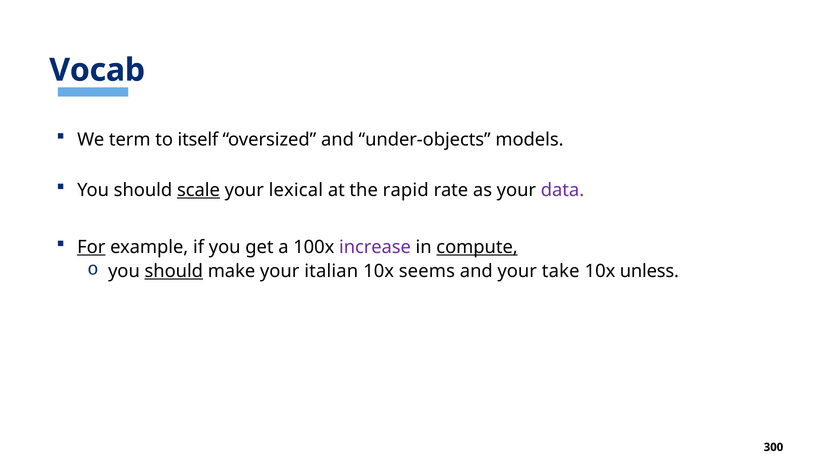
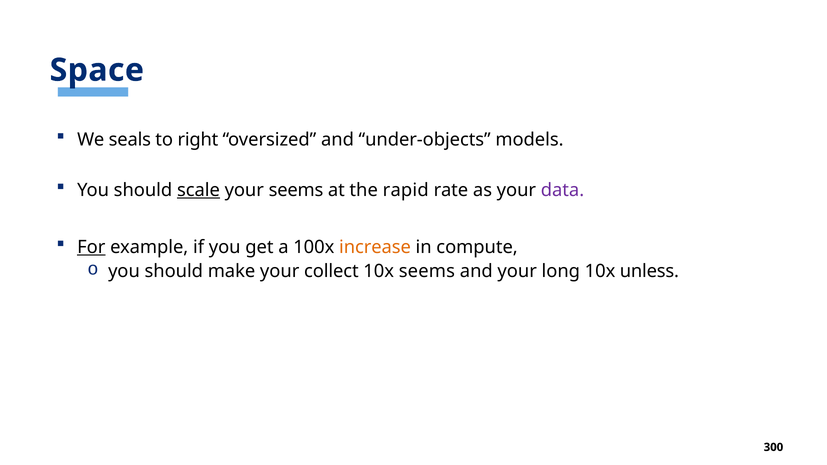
Vocab: Vocab -> Space (97, 70)
term: term -> seals (130, 140)
itself: itself -> right (198, 140)
your lexical: lexical -> seems (296, 190)
increase colour: purple -> orange (375, 247)
compute underline: present -> none (477, 247)
should underline: present -> none (174, 271)
italian: italian -> collect (331, 271)
take: take -> long (561, 271)
